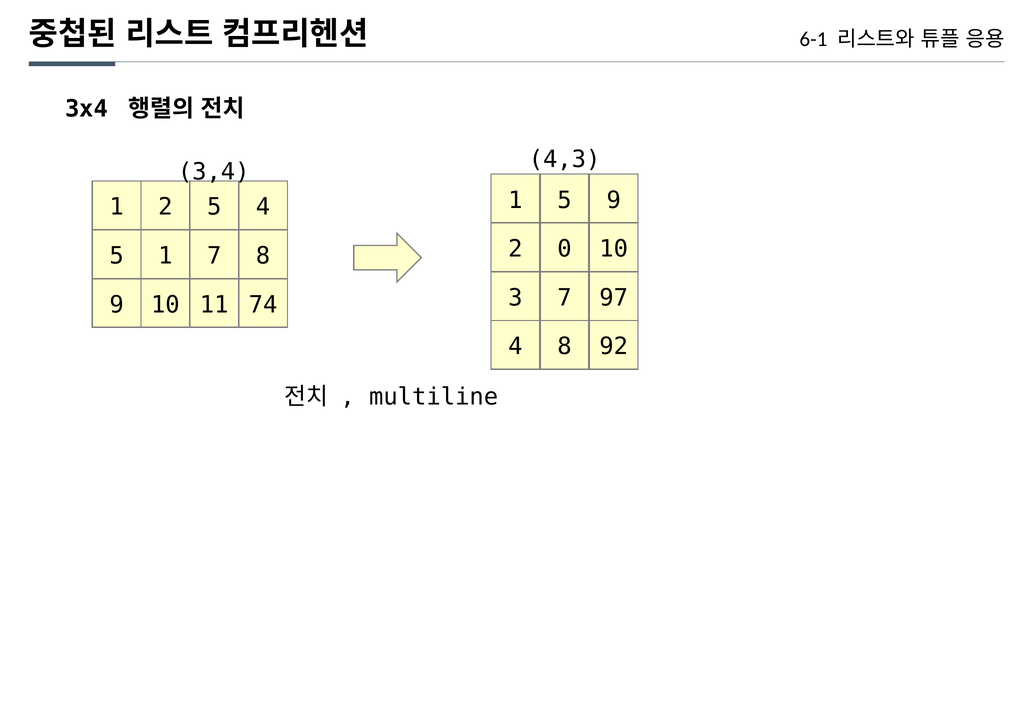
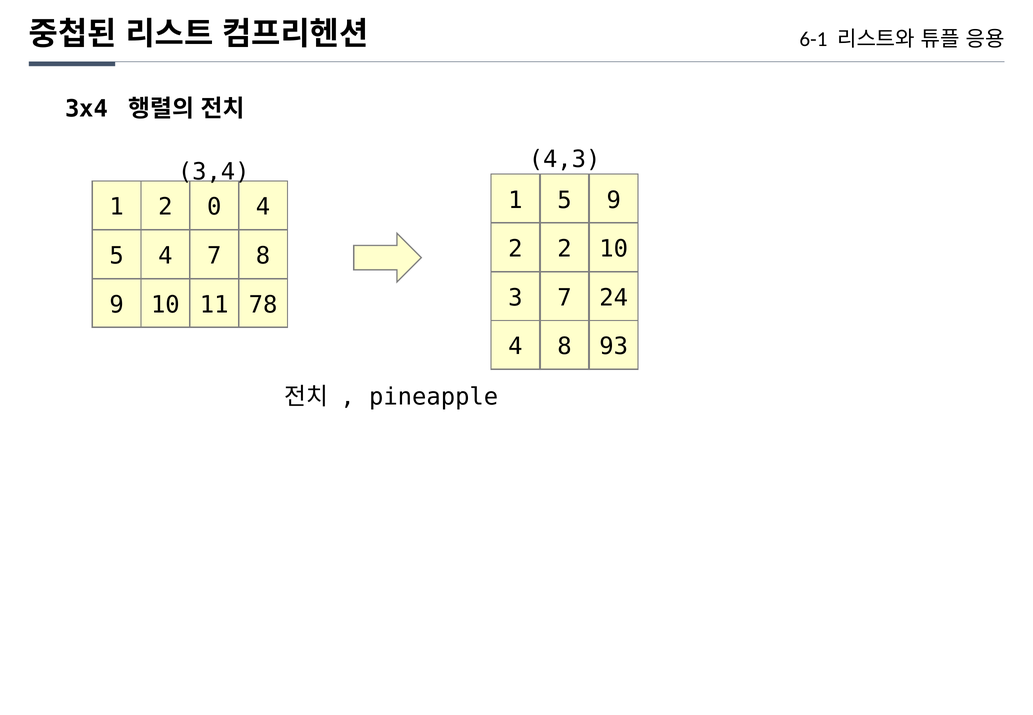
2 5: 5 -> 0 (214, 207)
2 0: 0 -> 2 (565, 249)
5 1: 1 -> 4 (165, 256)
97: 97 -> 24 (614, 298)
74: 74 -> 78 (263, 305)
92: 92 -> 93 (614, 347)
multiline: multiline -> pineapple (434, 397)
